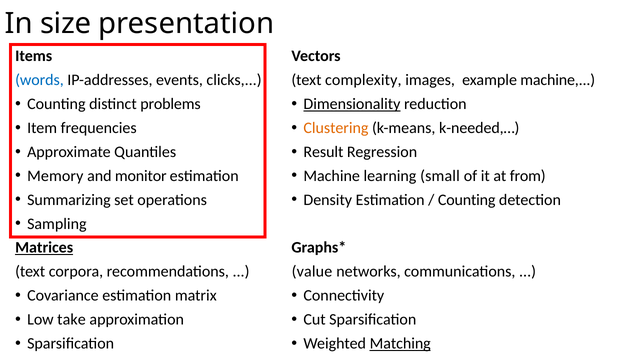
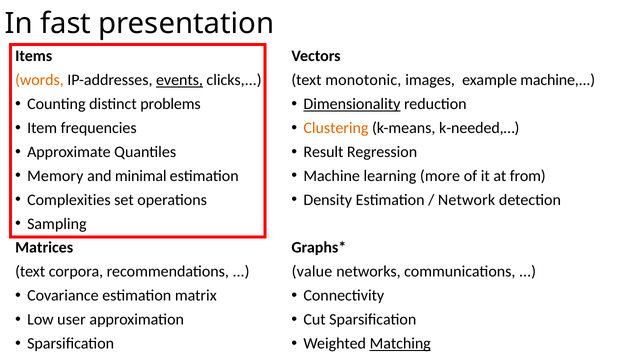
size: size -> fast (66, 24)
words colour: blue -> orange (39, 80)
events underline: none -> present (180, 80)
complexity: complexity -> monotonic (363, 80)
monitor: monitor -> minimal (141, 176)
small: small -> more (440, 176)
Summarizing: Summarizing -> Complexities (69, 200)
Counting: Counting -> Network (467, 200)
Matrices underline: present -> none (44, 248)
take: take -> user (72, 320)
